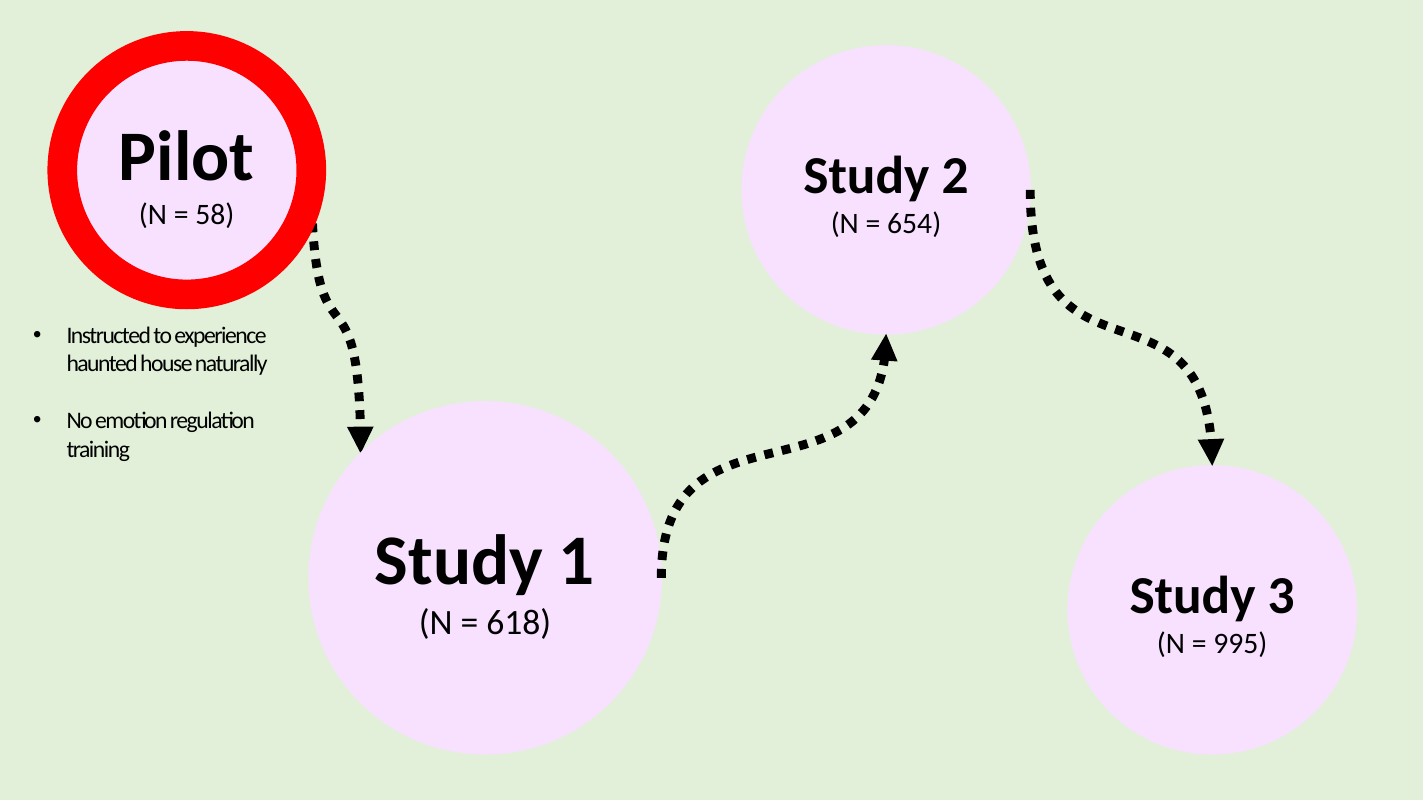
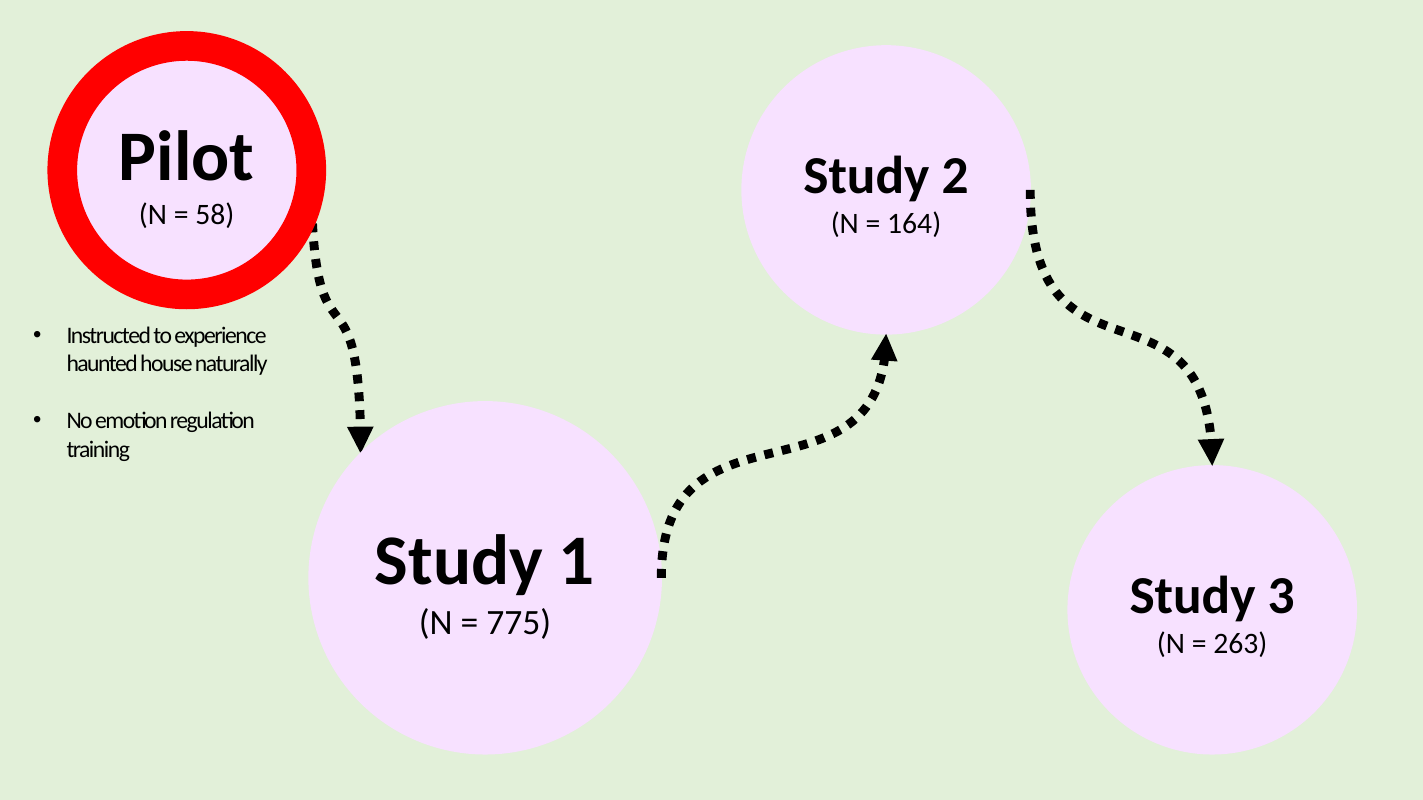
654: 654 -> 164 (914, 224)
618: 618 -> 775 (519, 623)
995: 995 -> 263 (1240, 644)
